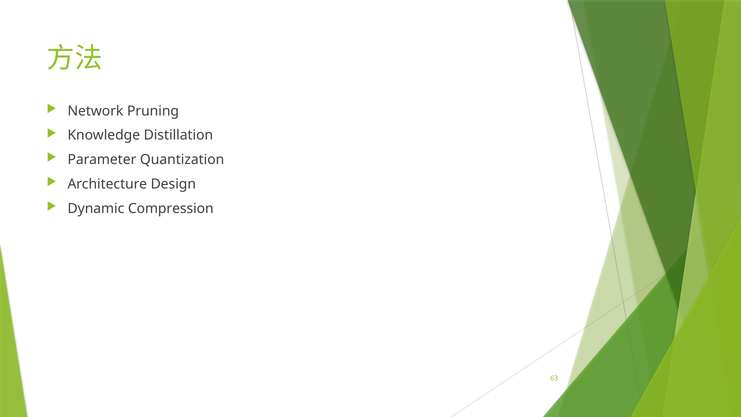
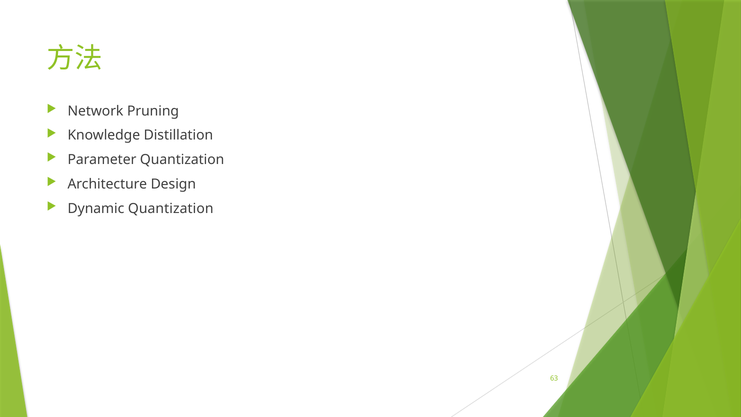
Dynamic Compression: Compression -> Quantization (171, 208)
